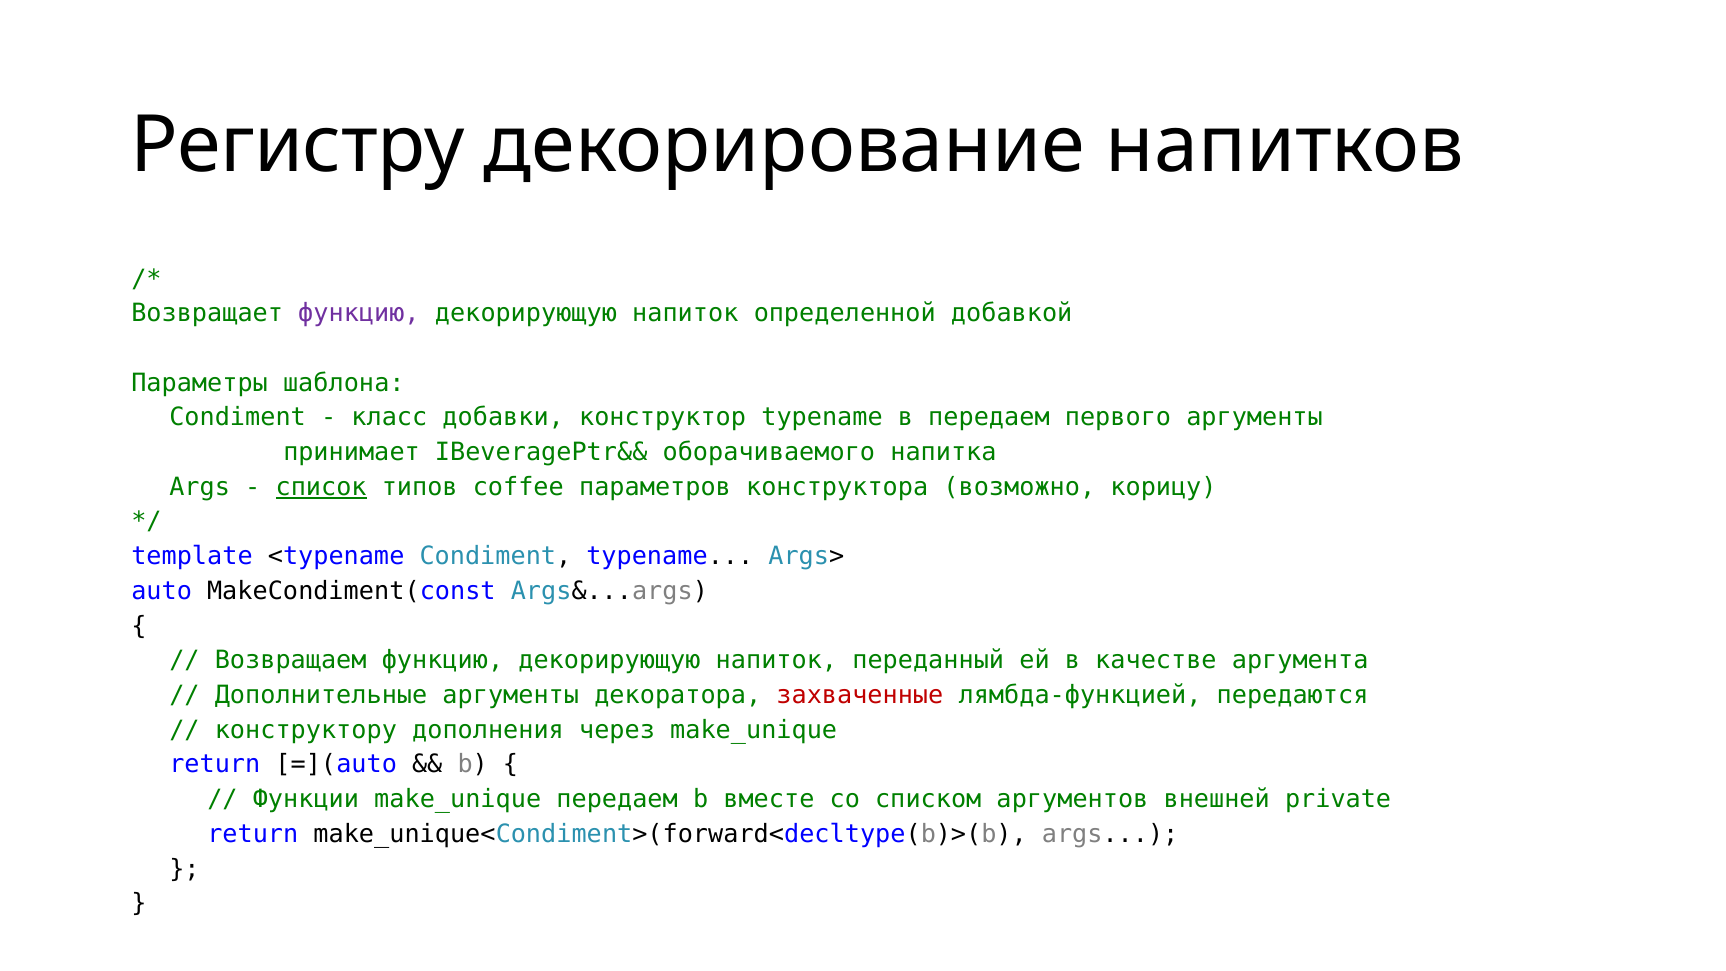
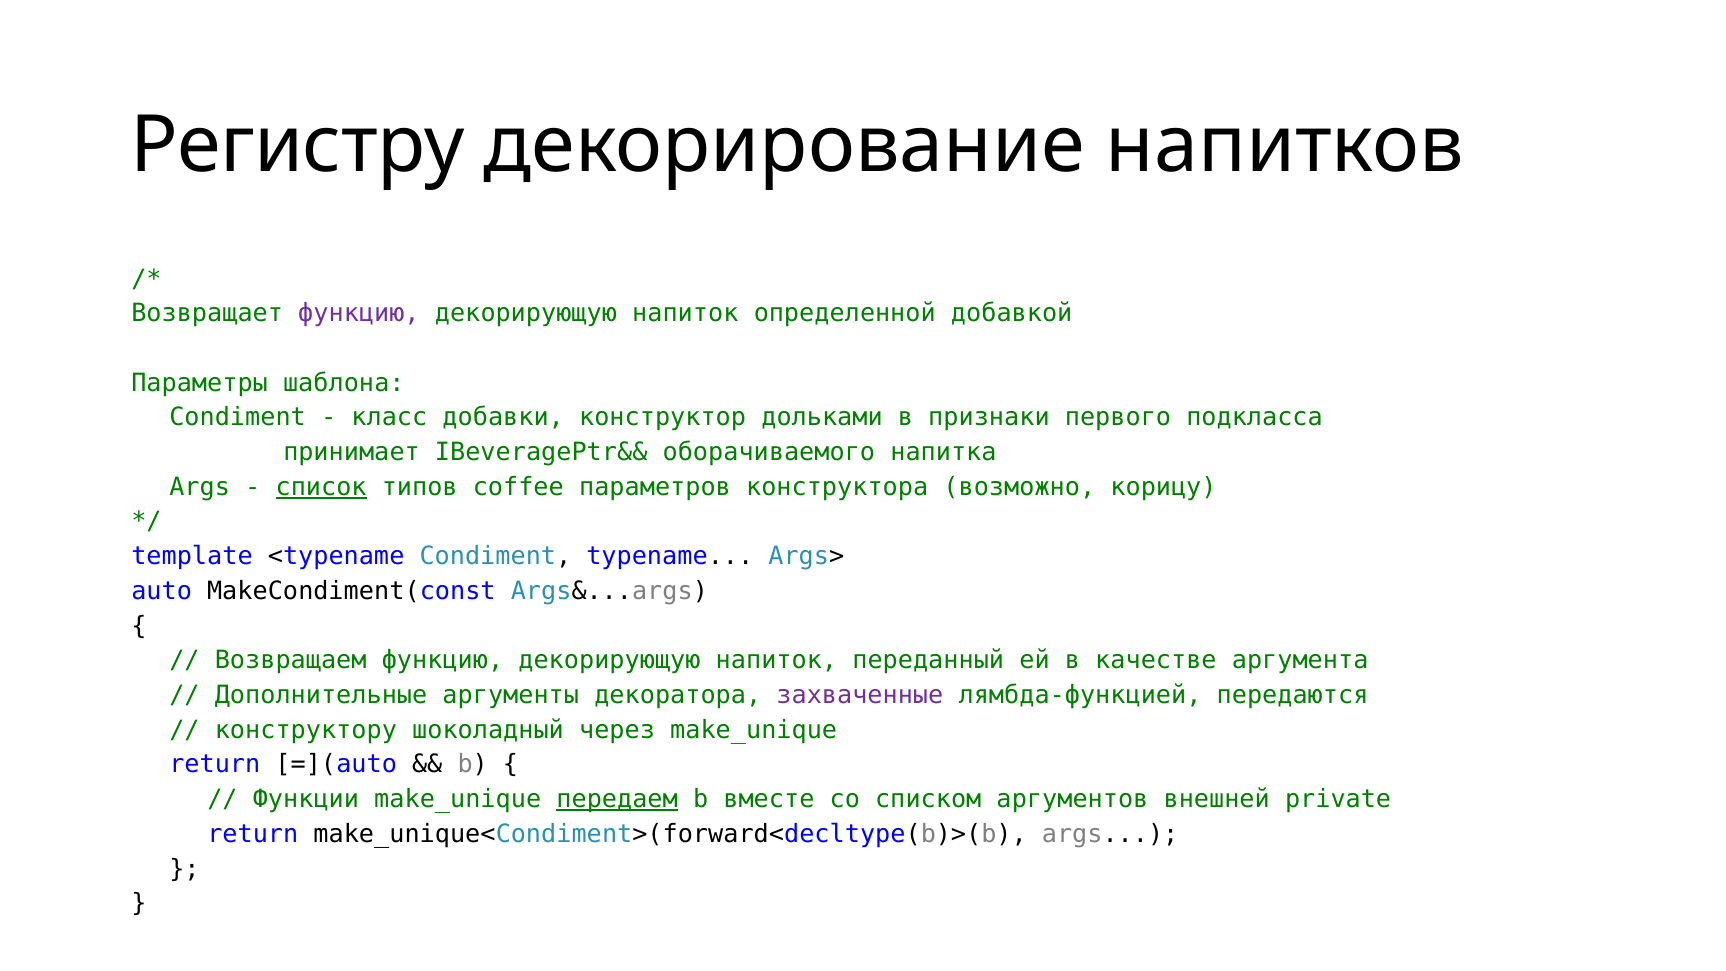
конструктор typename: typename -> дольками (822, 417)
в передаем: передаем -> признаки (989, 417)
первого аргументы: аргументы -> подкласса (1255, 417)
захваченные colour: red -> purple (860, 695)
дополнения: дополнения -> шоколадный (488, 730)
передаем underline: none -> present (617, 799)
